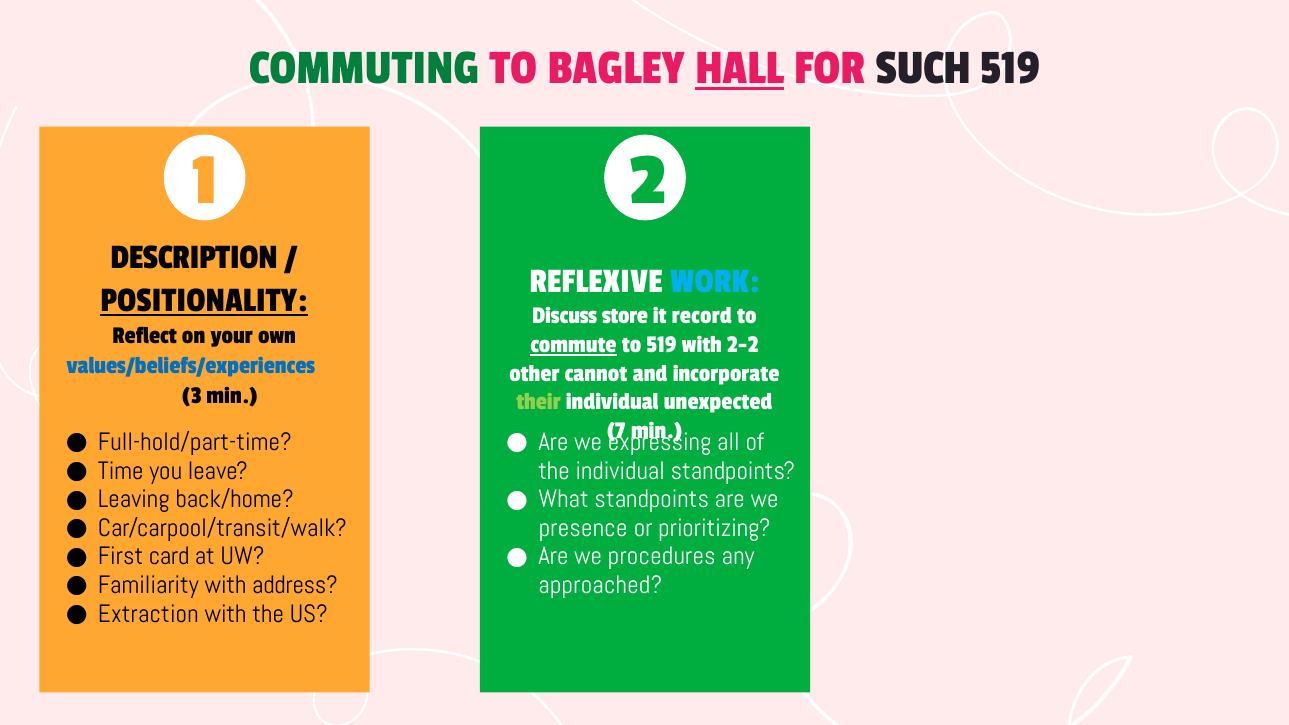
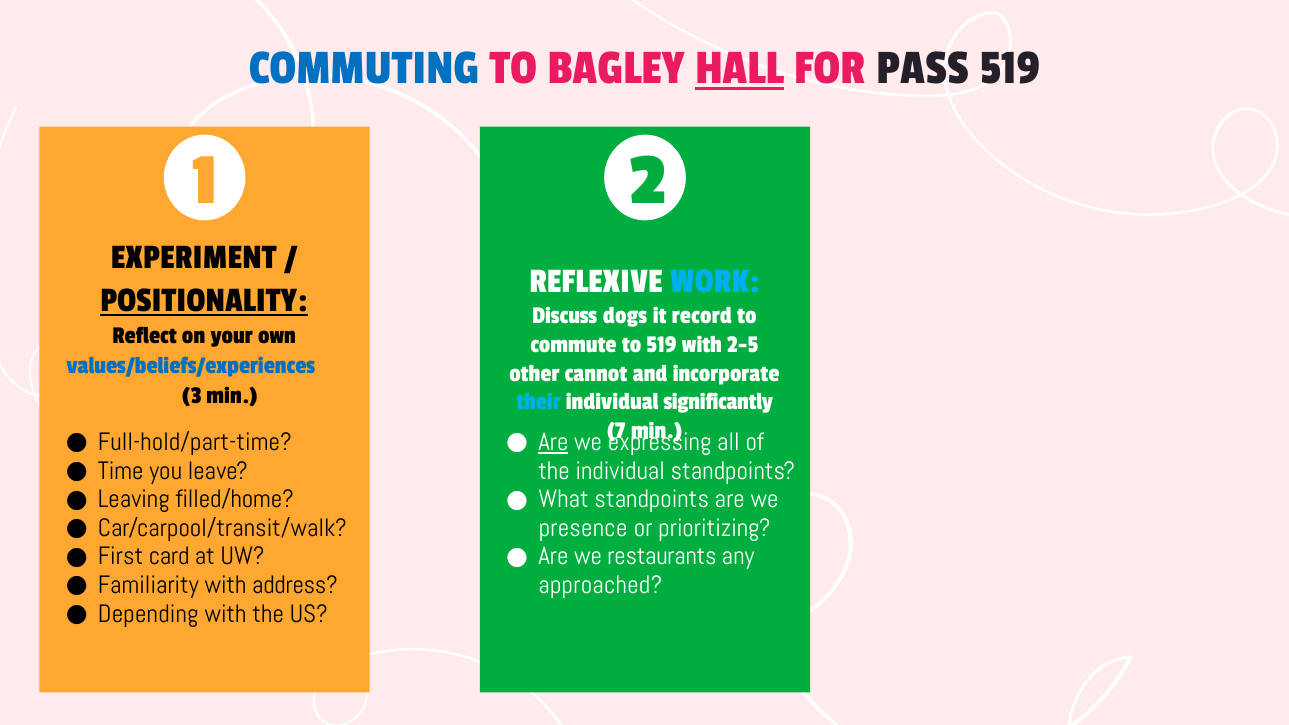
COMMUTING colour: green -> blue (364, 67)
SUCH: SUCH -> PASS (923, 67)
DESCRIPTION: DESCRIPTION -> EXPERIMENT (194, 257)
store: store -> dogs (625, 316)
commute underline: present -> none (573, 344)
2-2: 2-2 -> 2-5 (743, 344)
their colour: light green -> light blue (538, 401)
unexpected: unexpected -> significantly (718, 401)
Are underline: none -> present (553, 442)
back/home: back/home -> filled/home (235, 500)
procedures: procedures -> restaurants (662, 557)
Extraction: Extraction -> Depending (148, 614)
